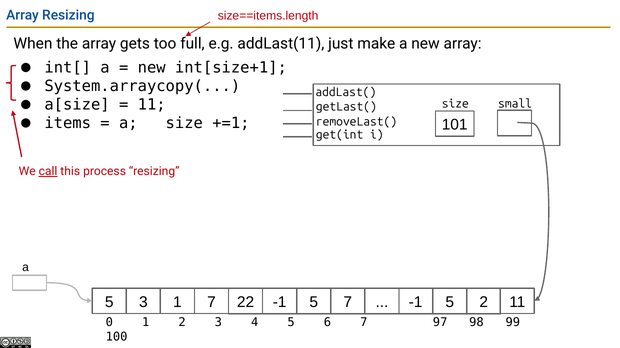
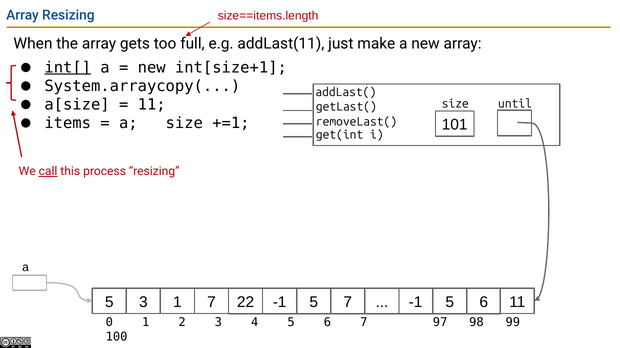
int[ underline: none -> present (68, 68)
small: small -> until (515, 104)
-1 5 2: 2 -> 6 (484, 303)
